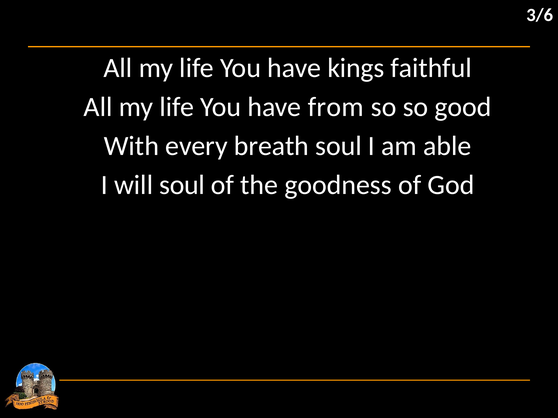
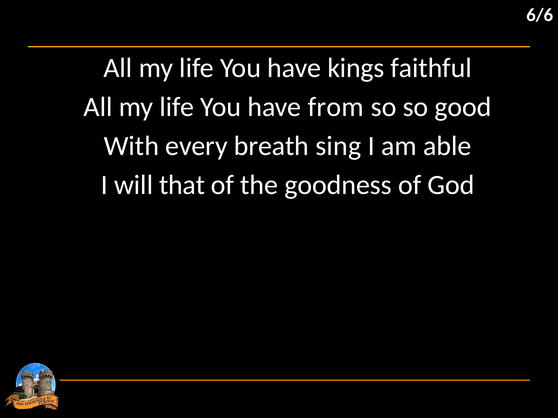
3/6: 3/6 -> 6/6 (540, 15)
breath soul: soul -> sing (338, 146)
will soul: soul -> that (182, 185)
